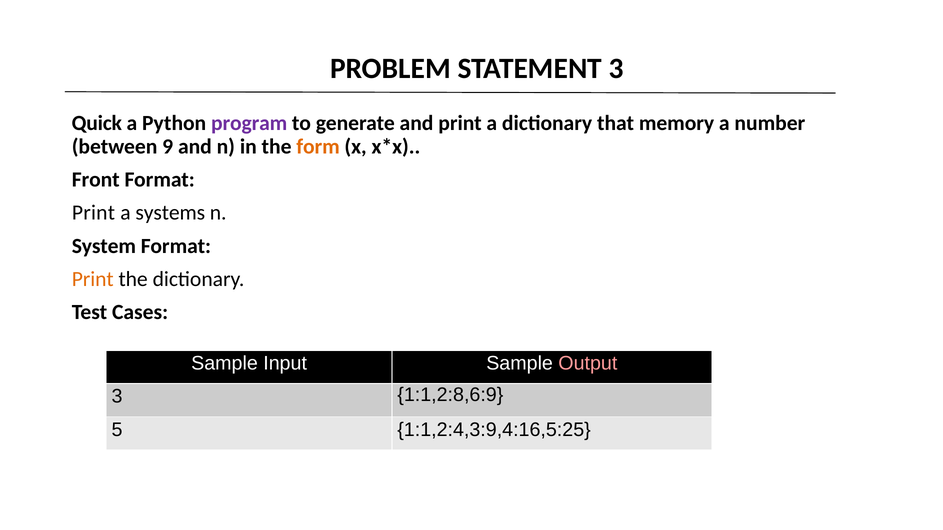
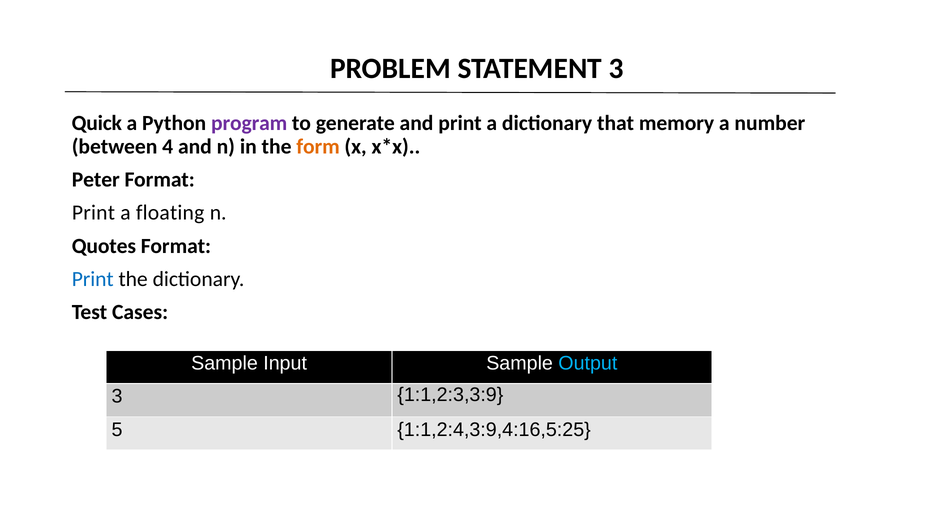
9: 9 -> 4 (168, 147)
Front: Front -> Peter (96, 180)
systems: systems -> floating (170, 213)
System: System -> Quotes (104, 246)
Print colour: orange -> blue (93, 279)
Output colour: pink -> light blue (588, 364)
1:1,2:8,6:9: 1:1,2:8,6:9 -> 1:1,2:3,3:9 (450, 395)
